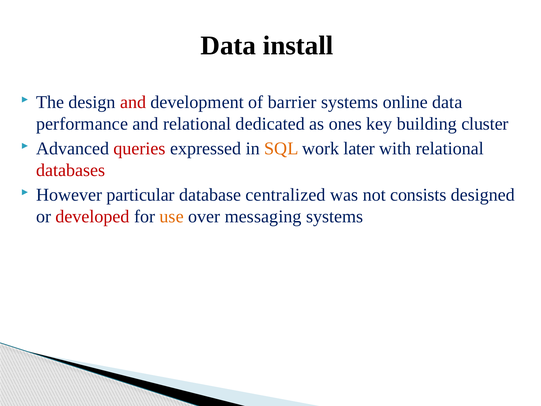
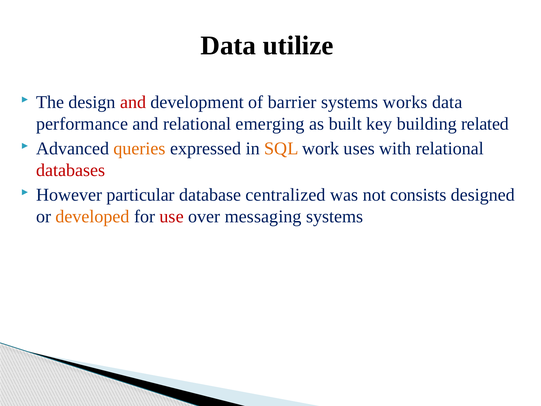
install: install -> utilize (298, 46)
online: online -> works (405, 102)
dedicated: dedicated -> emerging (270, 124)
ones: ones -> built (345, 124)
cluster: cluster -> related (485, 124)
queries colour: red -> orange (140, 149)
later: later -> uses (359, 149)
developed colour: red -> orange (93, 216)
use colour: orange -> red (172, 216)
